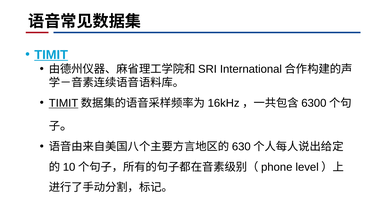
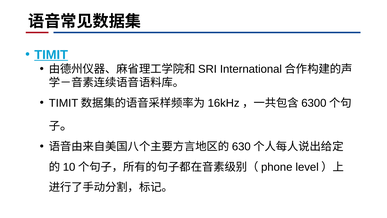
TIMIT underline: present -> none (64, 103)
